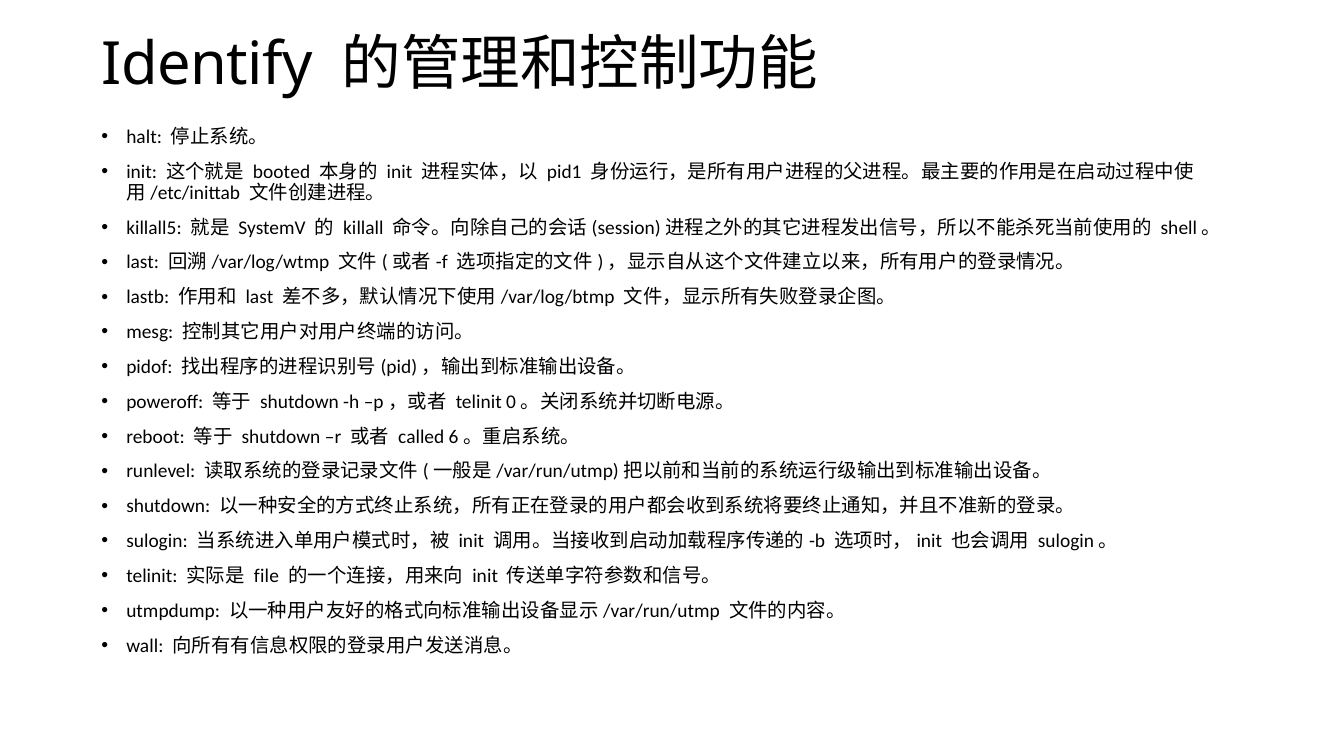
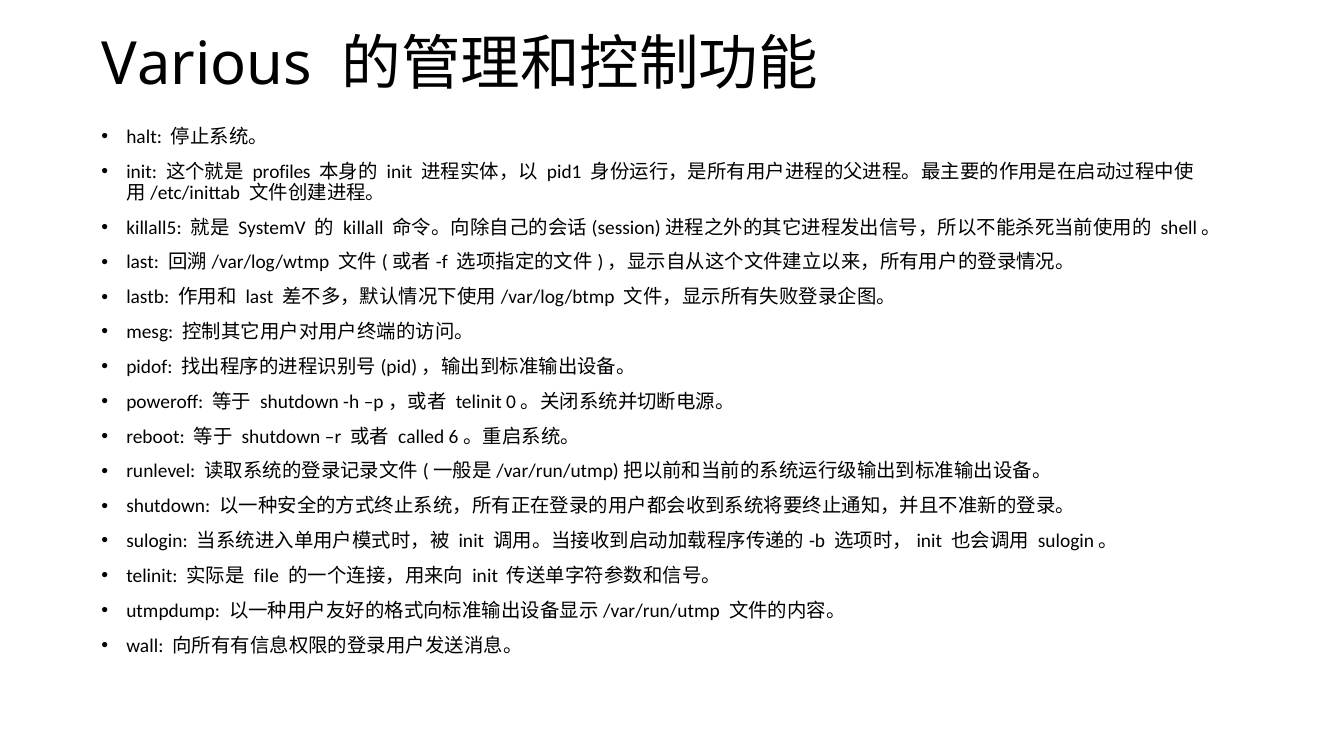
Identify: Identify -> Various (207, 65)
booted: booted -> profiles (282, 172)
